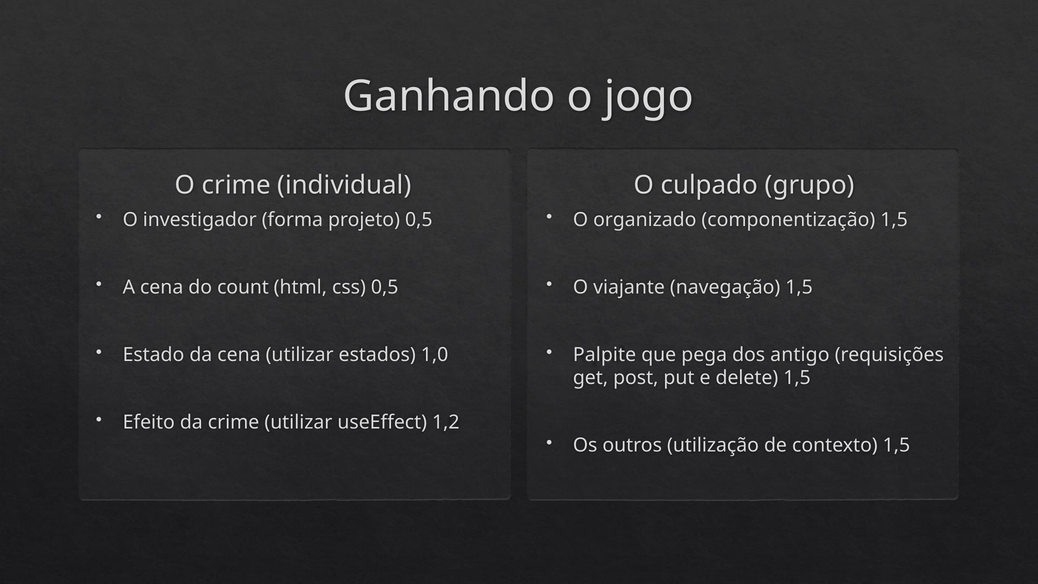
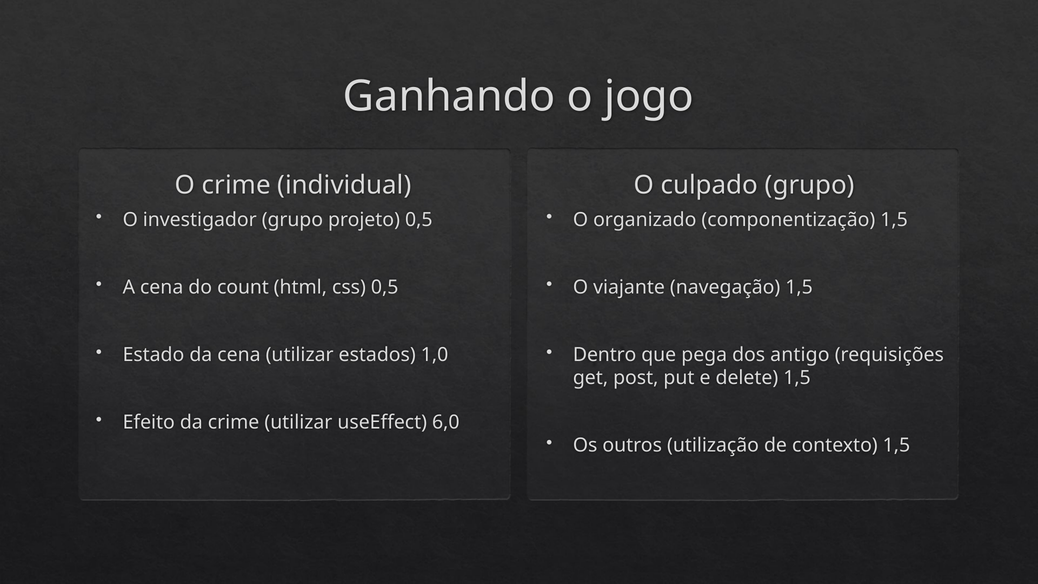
investigador forma: forma -> grupo (292, 220)
Palpite: Palpite -> Dentro (605, 355)
1,2: 1,2 -> 6,0 (446, 422)
